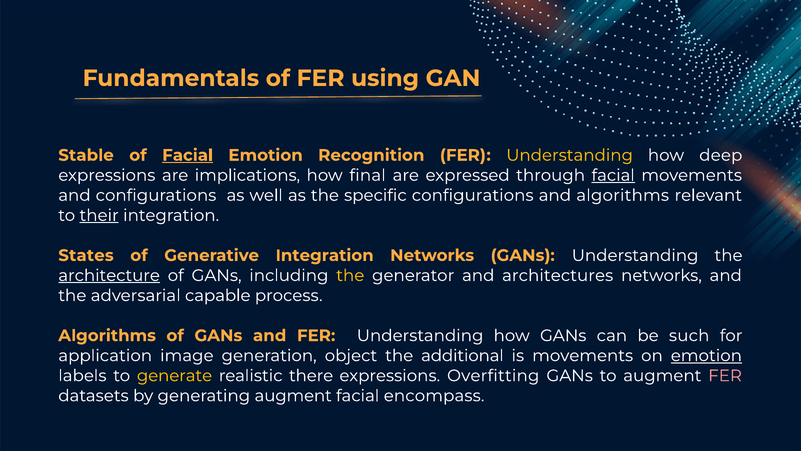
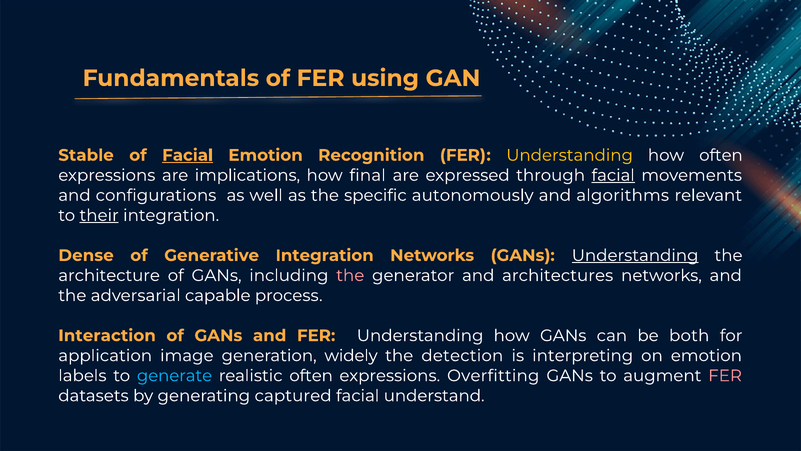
how deep: deep -> often (721, 155)
specific configurations: configurations -> autonomously (473, 195)
States: States -> Dense (86, 255)
Understanding underline: none -> present (635, 255)
architecture underline: present -> none (109, 275)
the colour: yellow -> pink (350, 275)
Algorithms: Algorithms -> Interaction (107, 335)
such: such -> both (689, 335)
object: object -> widely (351, 355)
additional: additional -> detection (462, 355)
is movements: movements -> interpreting (583, 355)
emotion underline: present -> none (706, 355)
generate colour: yellow -> light blue (174, 375)
realistic there: there -> often (311, 375)
generating augment: augment -> captured (293, 395)
encompass: encompass -> understand (434, 395)
